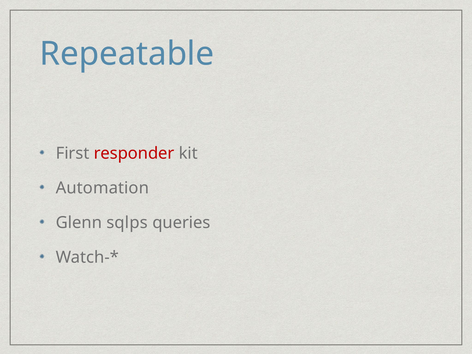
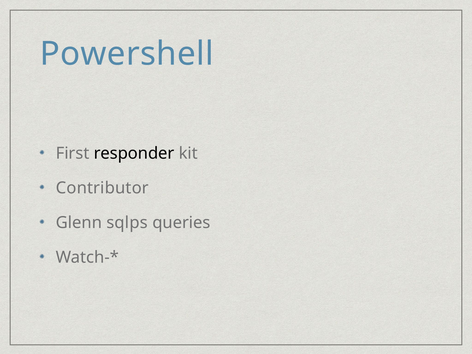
Repeatable: Repeatable -> Powershell (127, 54)
responder colour: red -> black (134, 153)
Automation: Automation -> Contributor (102, 188)
